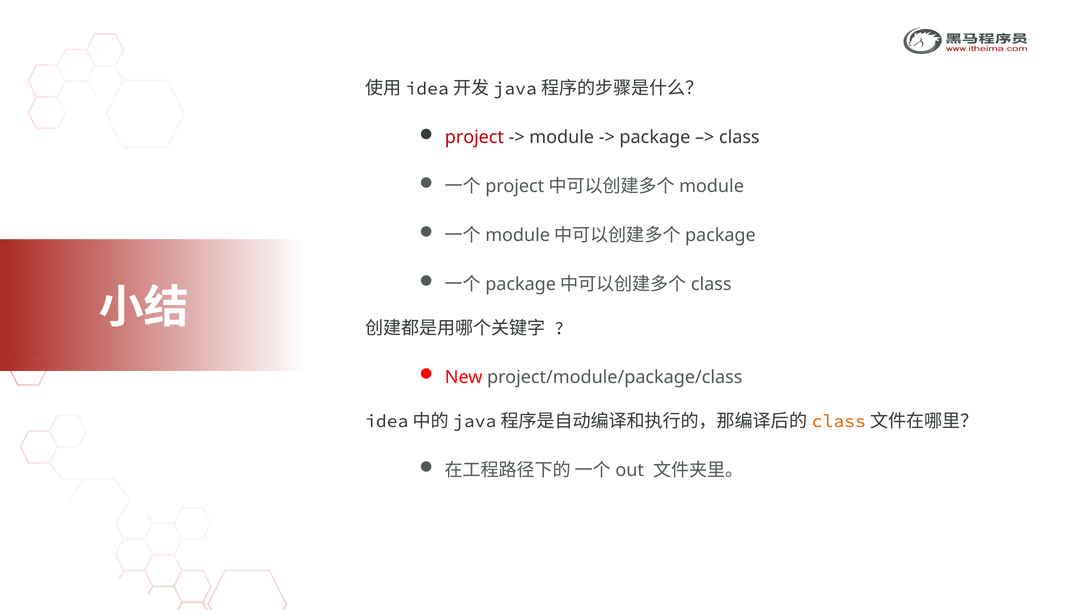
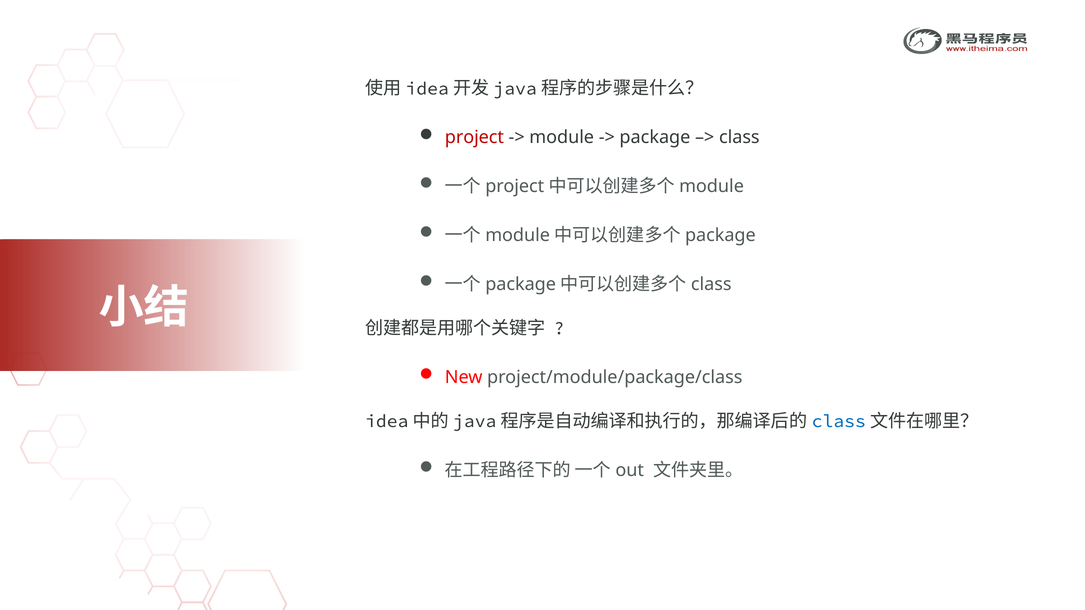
class colour: orange -> blue (839, 421)
